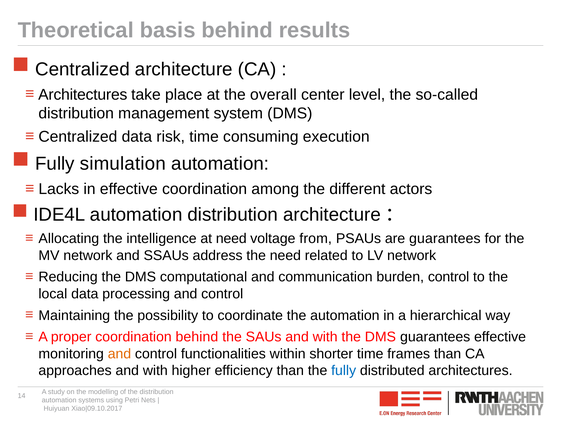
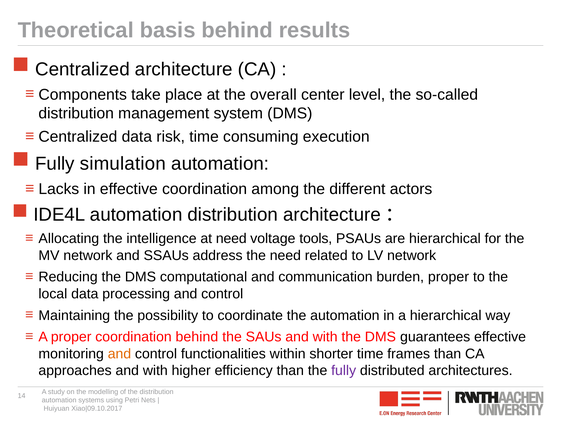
Architectures: Architectures -> Components (83, 95)
from: from -> tools (316, 239)
are guarantees: guarantees -> hierarchical (445, 239)
burden control: control -> proper (448, 277)
fully colour: blue -> purple (344, 370)
